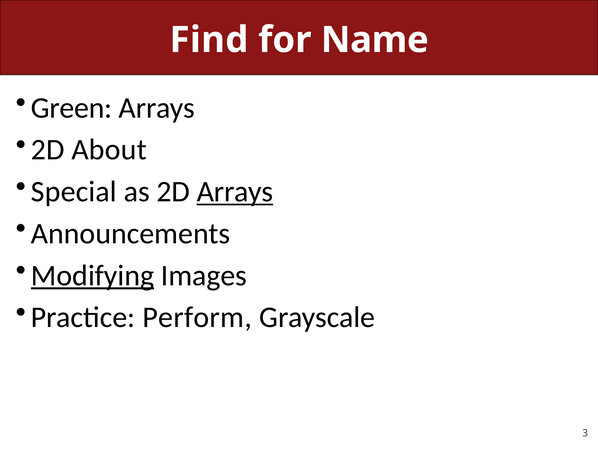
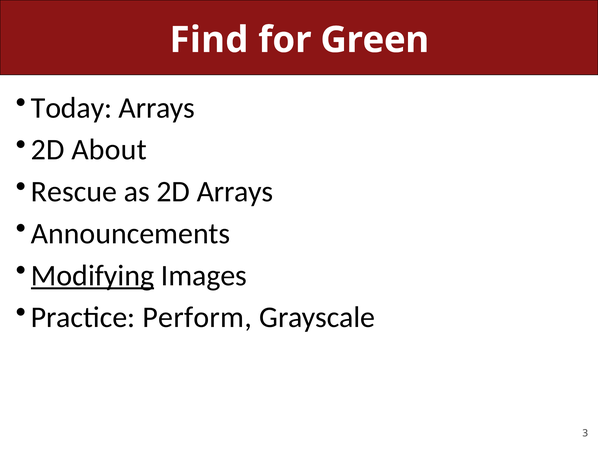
Name: Name -> Green (375, 40)
Green: Green -> Today (72, 108)
Special: Special -> Rescue (74, 191)
Arrays underline: present -> none (235, 191)
